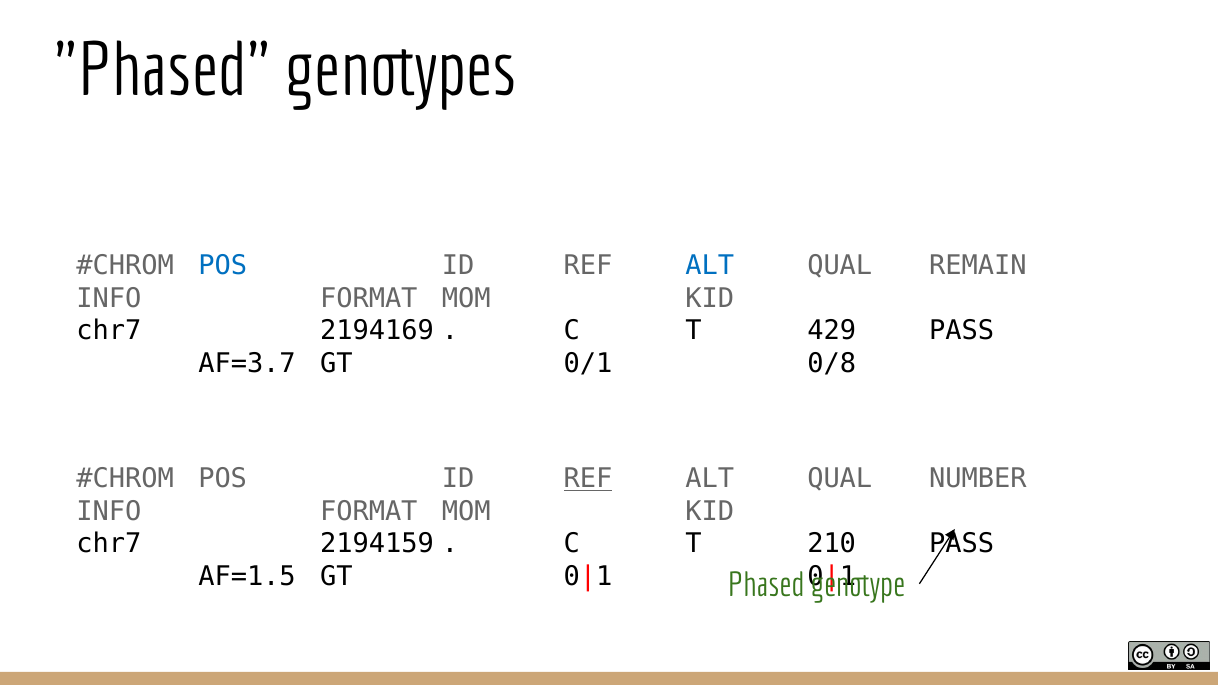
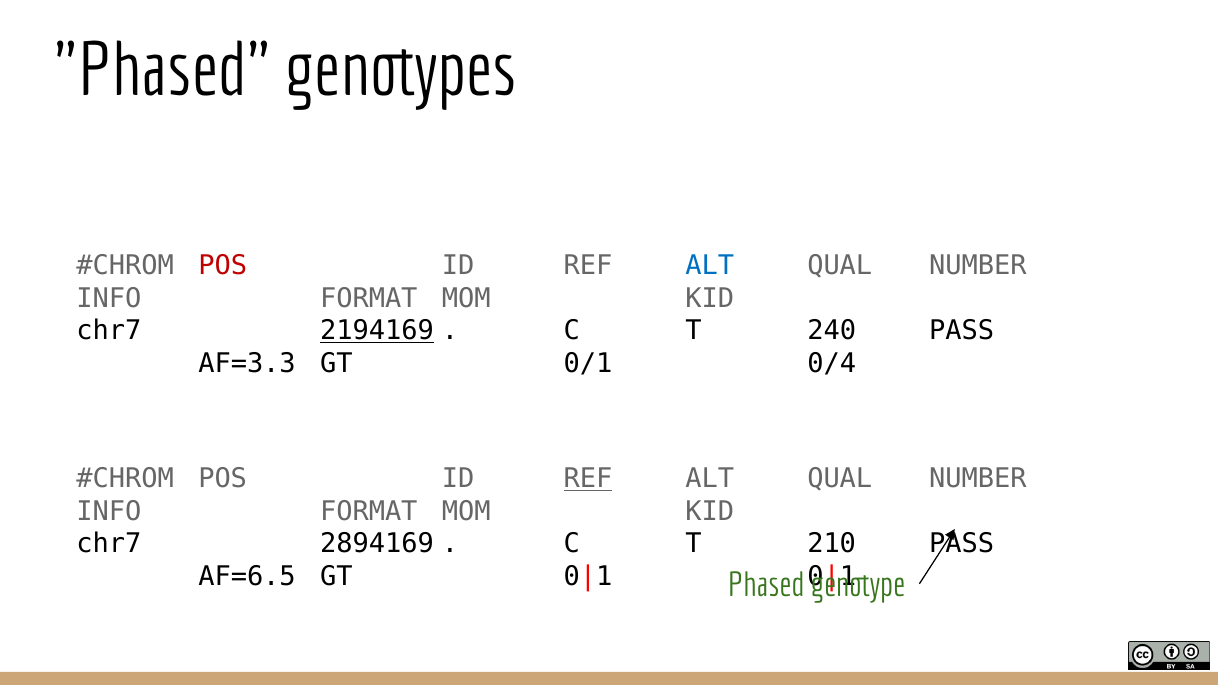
POS colour: blue -> red (223, 266)
REMAIN: REMAIN -> NUMBER (978, 266)
2194169 underline: none -> present (377, 331)
429: 429 -> 240 (832, 331)
AF=3.7: AF=3.7 -> AF=3.3 (247, 363)
0/8: 0/8 -> 0/4 (832, 363)
2194159: 2194159 -> 2894169 (377, 544)
AF=1.5: AF=1.5 -> AF=6.5 (247, 576)
